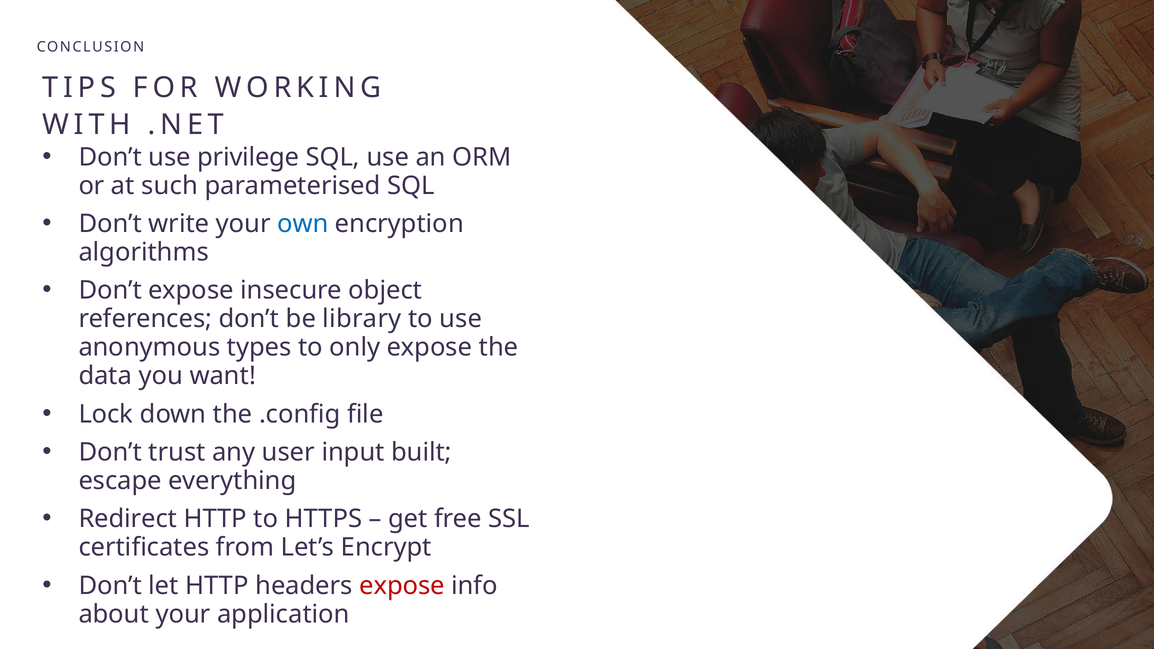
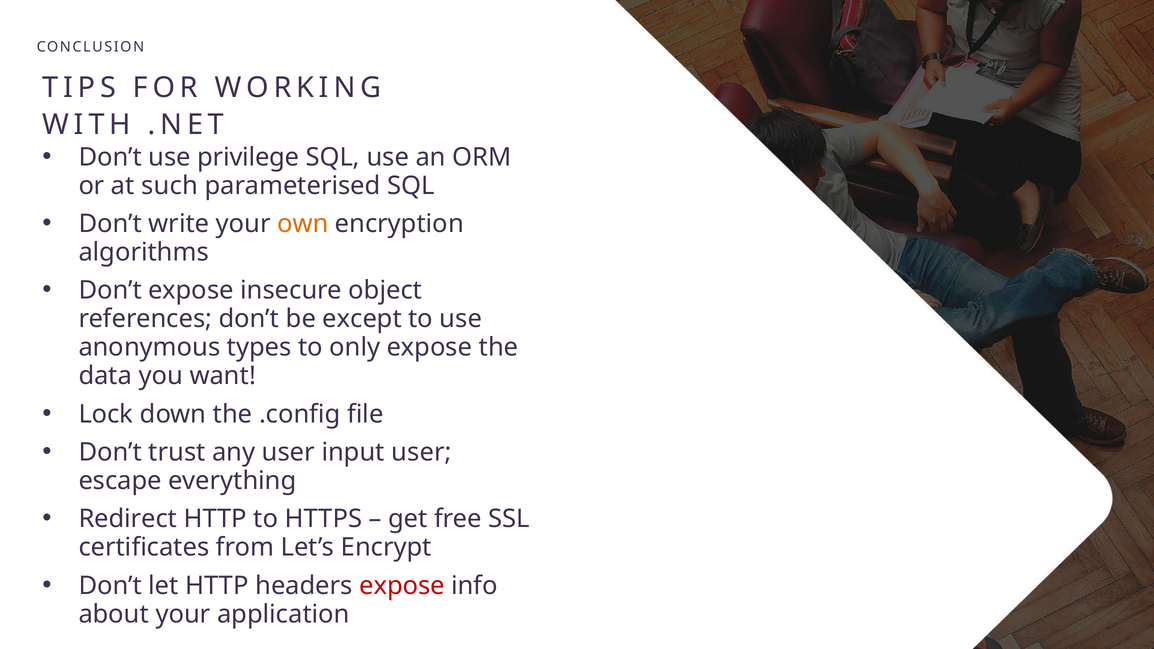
own colour: blue -> orange (303, 224)
library: library -> except (362, 319)
input built: built -> user (421, 452)
